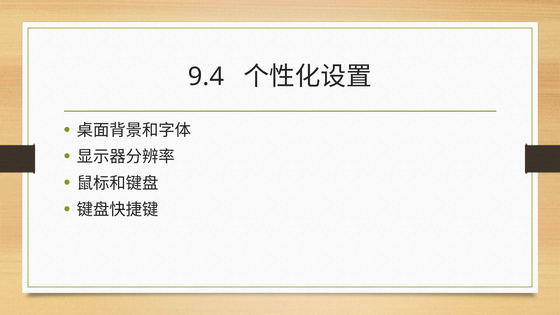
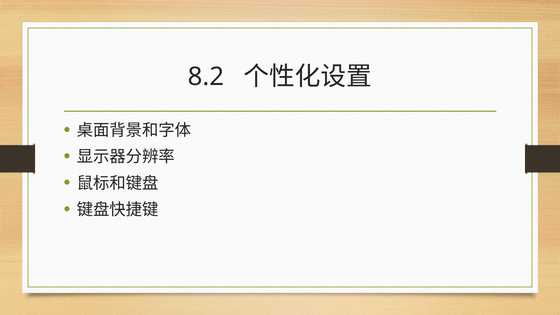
9.4: 9.4 -> 8.2 (206, 77)
